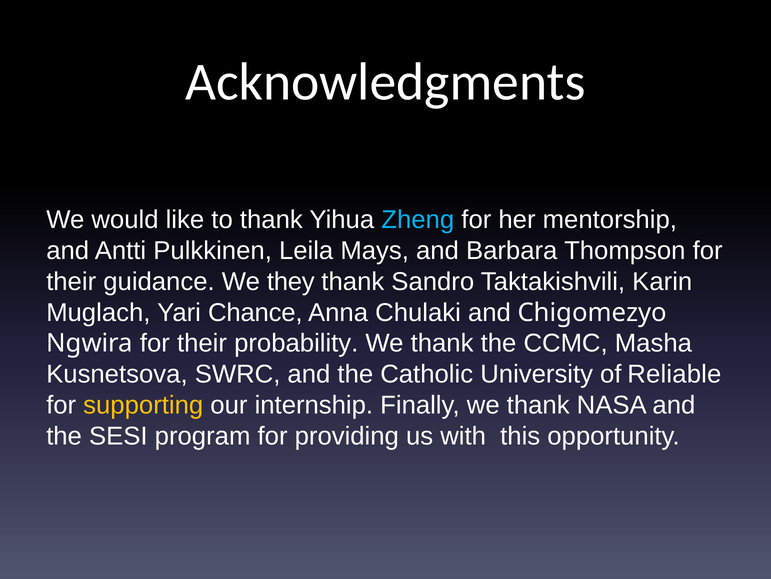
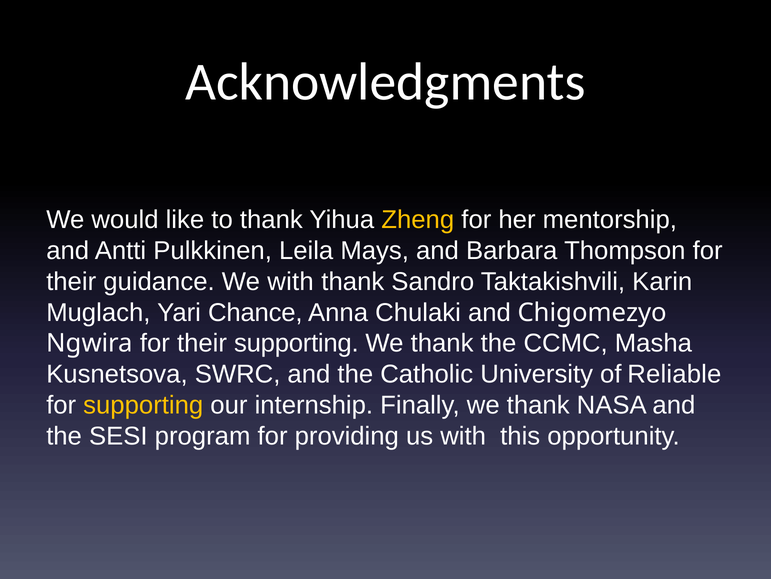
Zheng colour: light blue -> yellow (418, 220)
We they: they -> with (291, 281)
their probability: probability -> supporting (296, 343)
